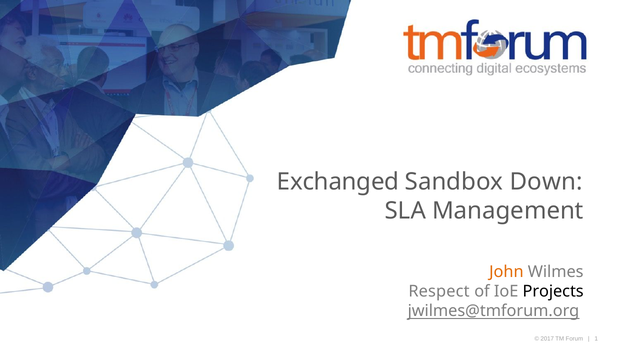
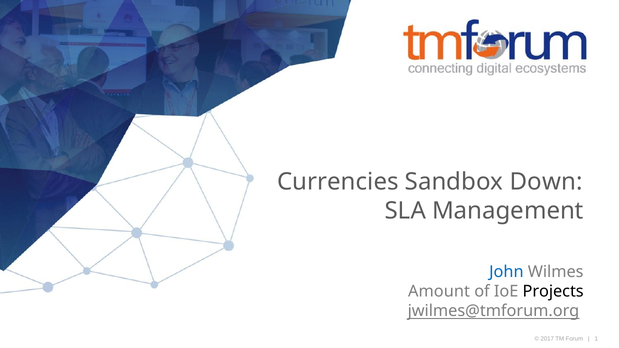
Exchanged: Exchanged -> Currencies (338, 182)
John colour: orange -> blue (506, 272)
Respect: Respect -> Amount (439, 292)
